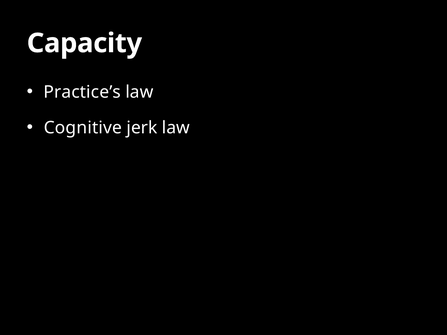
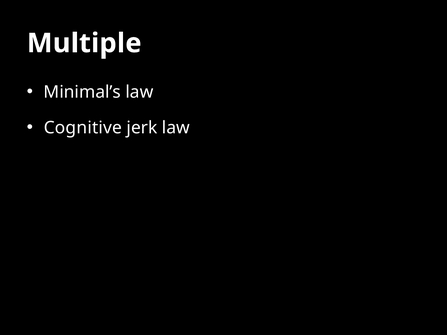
Capacity: Capacity -> Multiple (84, 43)
Practice’s: Practice’s -> Minimal’s (82, 92)
